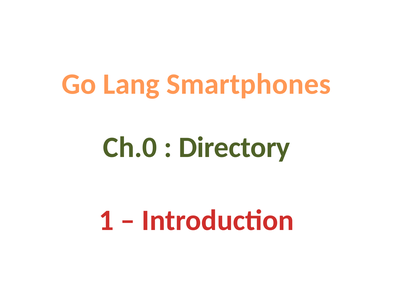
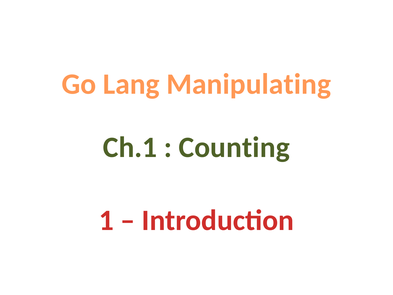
Smartphones: Smartphones -> Manipulating (249, 84)
Ch.0: Ch.0 -> Ch.1 (130, 147)
Directory: Directory -> Counting (234, 147)
